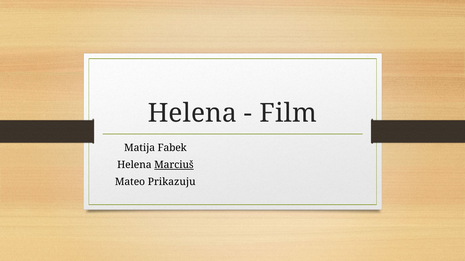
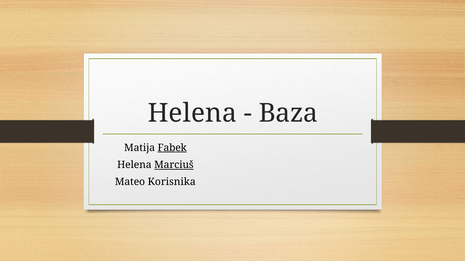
Film: Film -> Baza (288, 114)
Fabek underline: none -> present (172, 148)
Prikazuju: Prikazuju -> Korisnika (172, 182)
